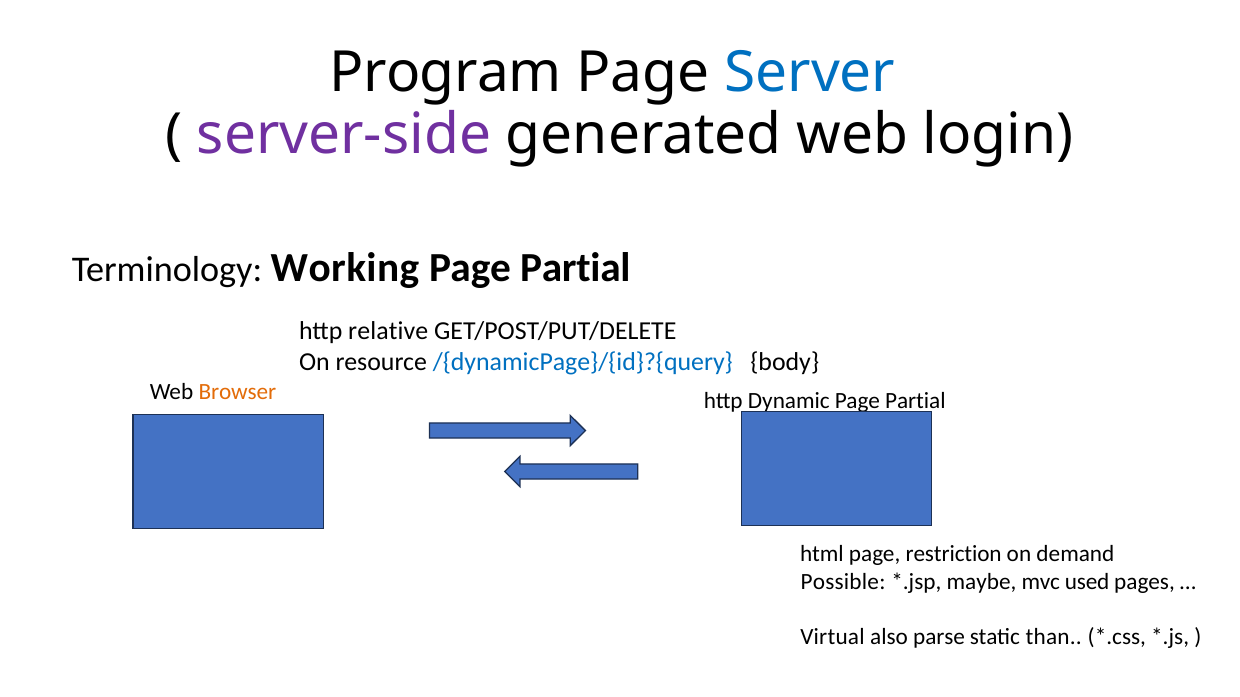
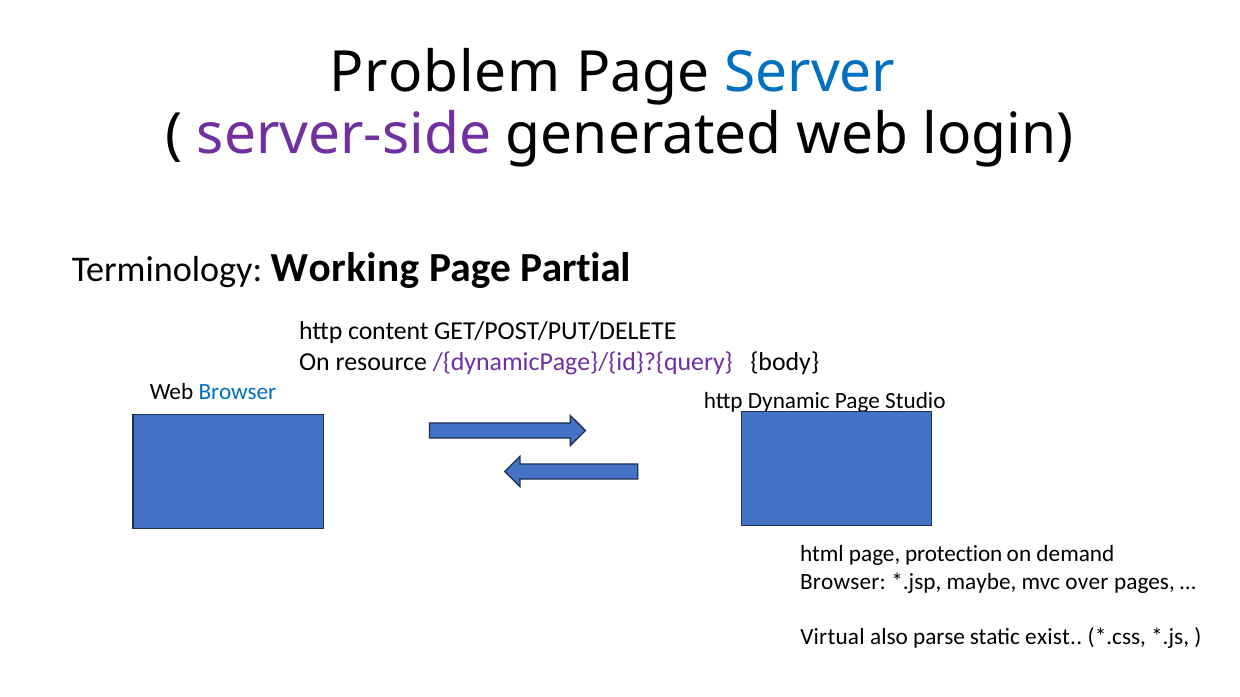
Program: Program -> Problem (445, 73)
relative: relative -> content (388, 331)
/{dynamicPage}/{id}?{query colour: blue -> purple (583, 362)
Browser colour: orange -> blue (237, 392)
Partial: Partial -> Studio (915, 401)
restriction: restriction -> protection (954, 554)
Possible: Possible -> Browser (843, 582)
used: used -> over (1087, 582)
than: than -> exist (1054, 638)
